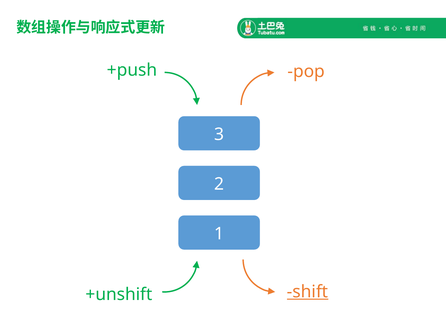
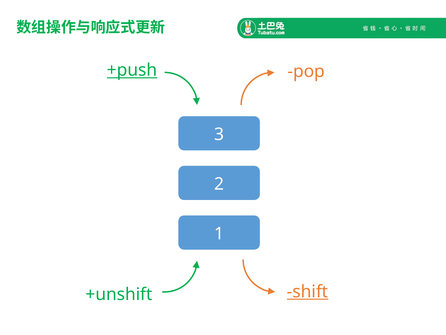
+push underline: none -> present (132, 70)
